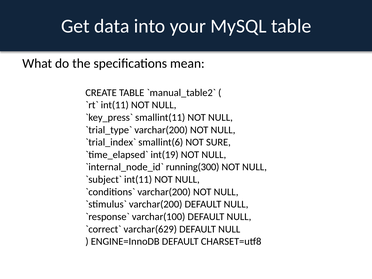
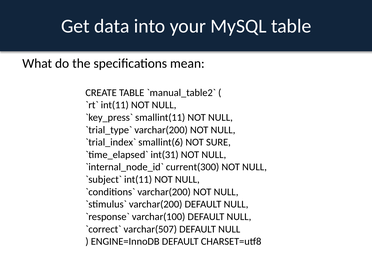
int(19: int(19 -> int(31 (165, 155)
running(300: running(300 -> current(300 (193, 167)
varchar(629: varchar(629 -> varchar(507 (150, 229)
